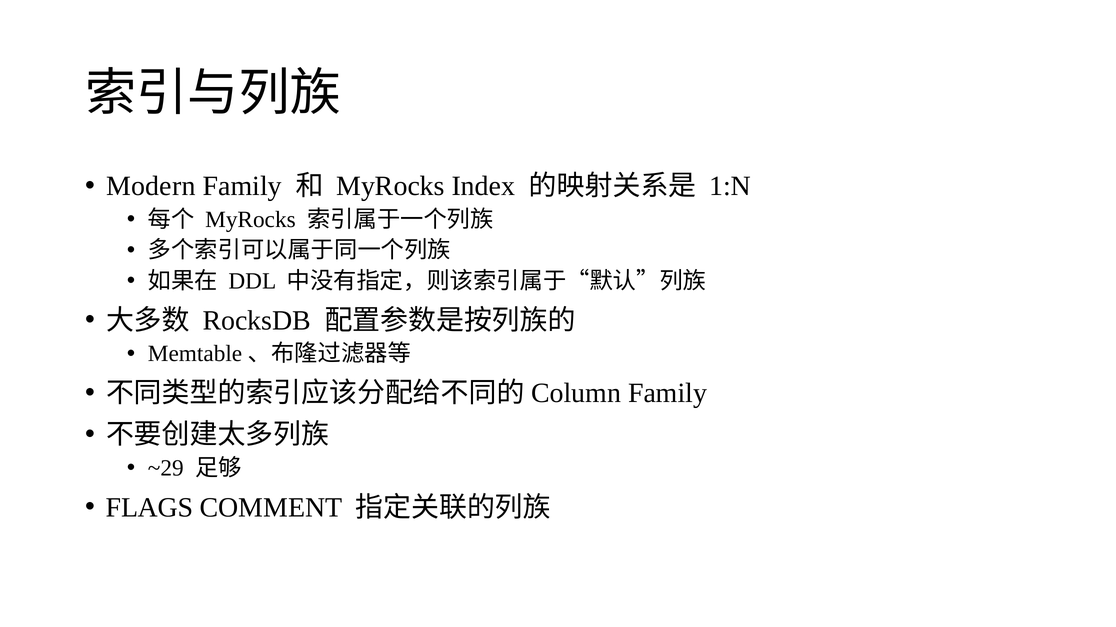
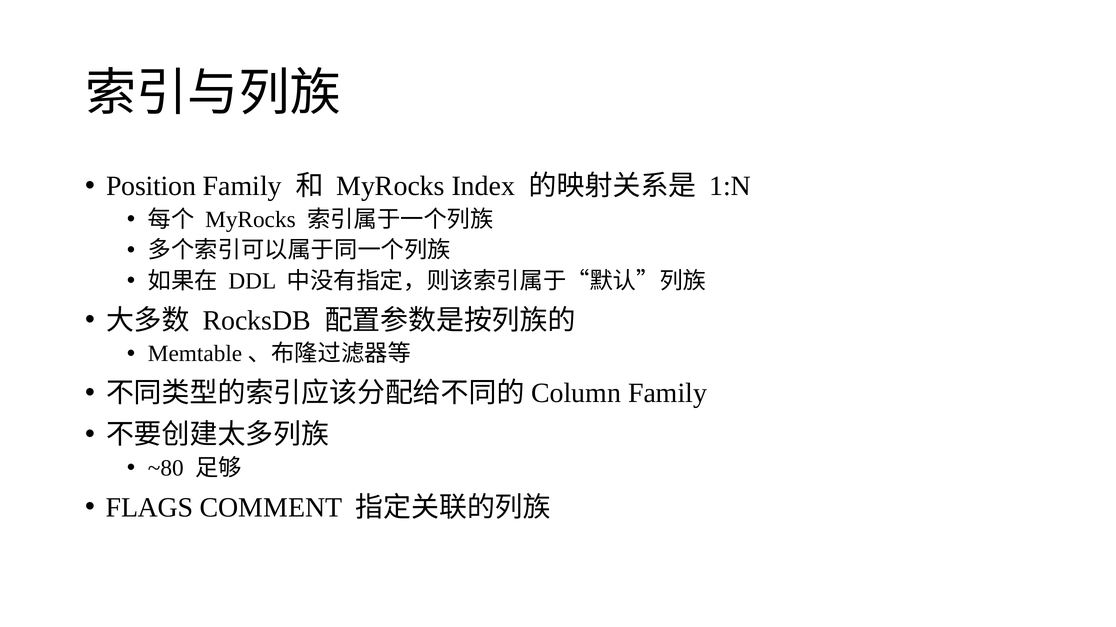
Modern: Modern -> Position (151, 186)
~29: ~29 -> ~80 (166, 469)
